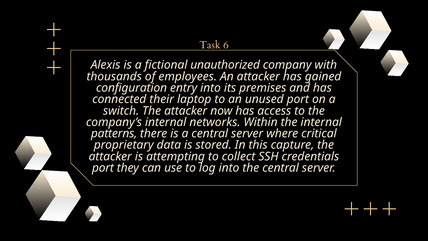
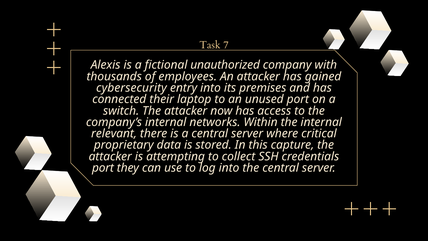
6: 6 -> 7 (226, 45)
configuration: configuration -> cybersecurity (131, 88)
patterns: patterns -> relevant (114, 133)
